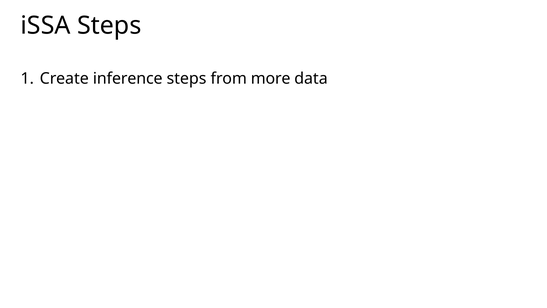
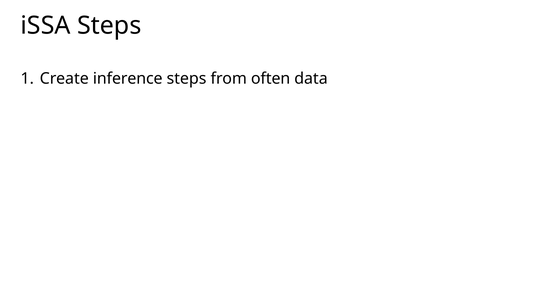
more: more -> often (271, 79)
